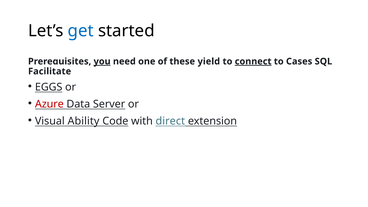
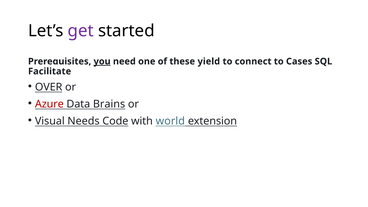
get colour: blue -> purple (81, 31)
connect underline: present -> none (253, 61)
EGGS: EGGS -> OVER (49, 87)
Server: Server -> Brains (109, 104)
Ability: Ability -> Needs (84, 121)
direct: direct -> world (170, 121)
